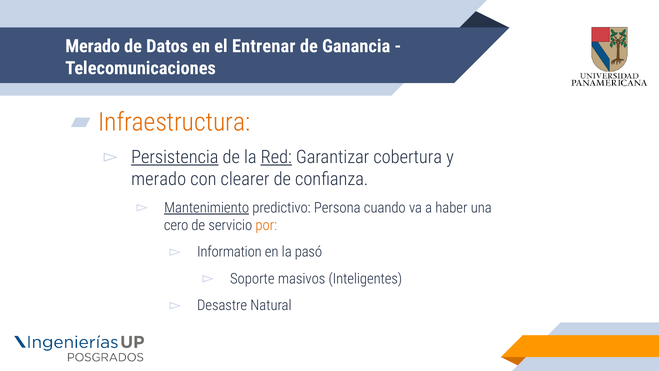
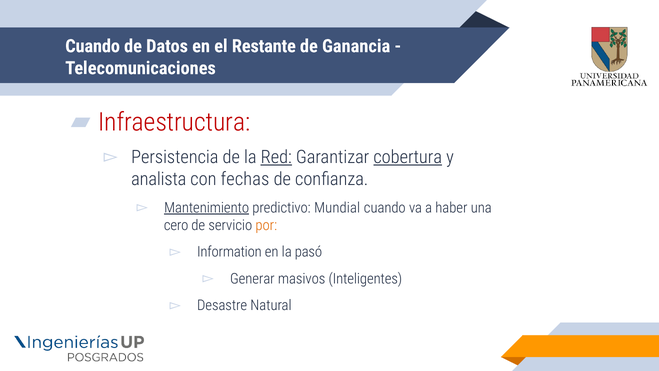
Merado: Merado -> Cuando (93, 46)
Entrenar: Entrenar -> Restante (264, 46)
Infraestructura colour: orange -> red (174, 122)
Persistencia underline: present -> none (175, 157)
cobertura underline: none -> present (408, 157)
merado: merado -> analista (159, 179)
clearer: clearer -> fechas (245, 179)
Persona: Persona -> Mundial (337, 208)
Soporte: Soporte -> Generar (252, 279)
